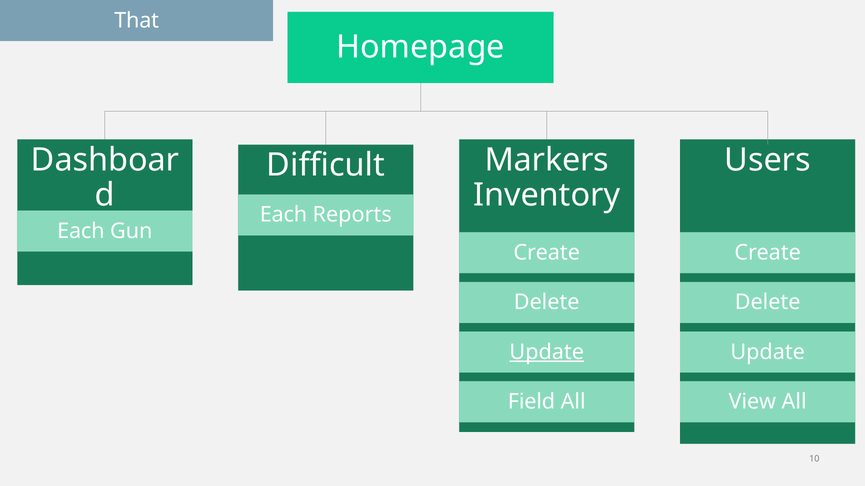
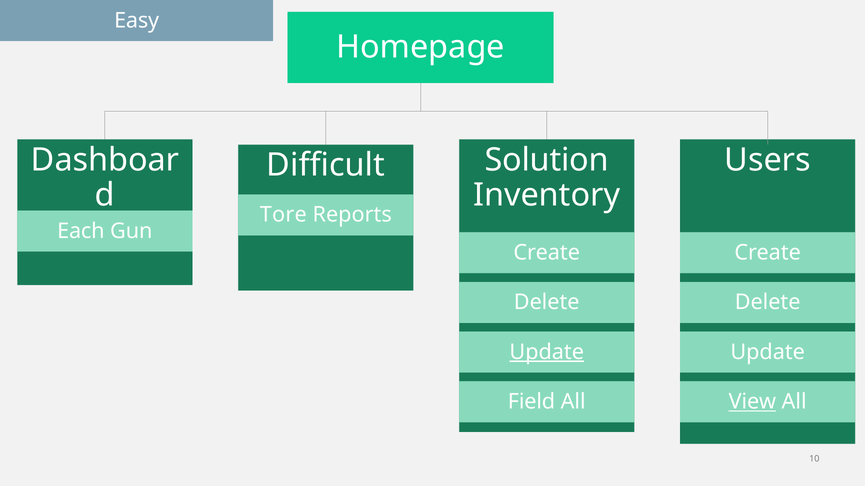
That: That -> Easy (137, 20)
Markers: Markers -> Solution (547, 160)
Each: Each -> Tore (283, 215)
View underline: none -> present (752, 402)
